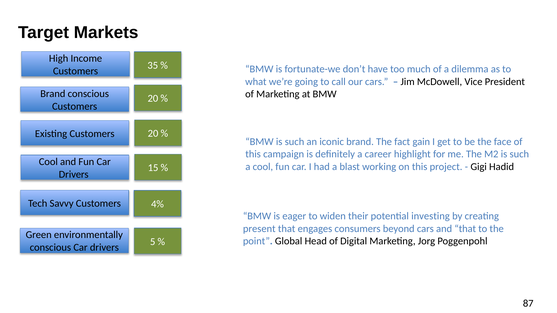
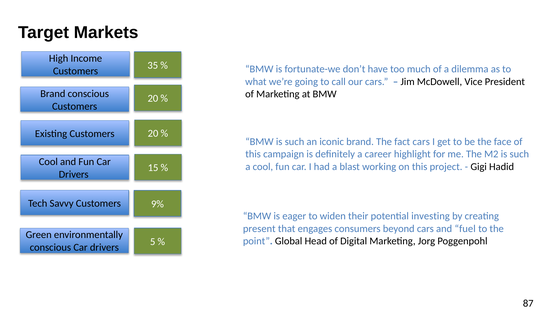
fact gain: gain -> cars (421, 142)
4%: 4% -> 9% (157, 204)
and that: that -> fuel (465, 229)
